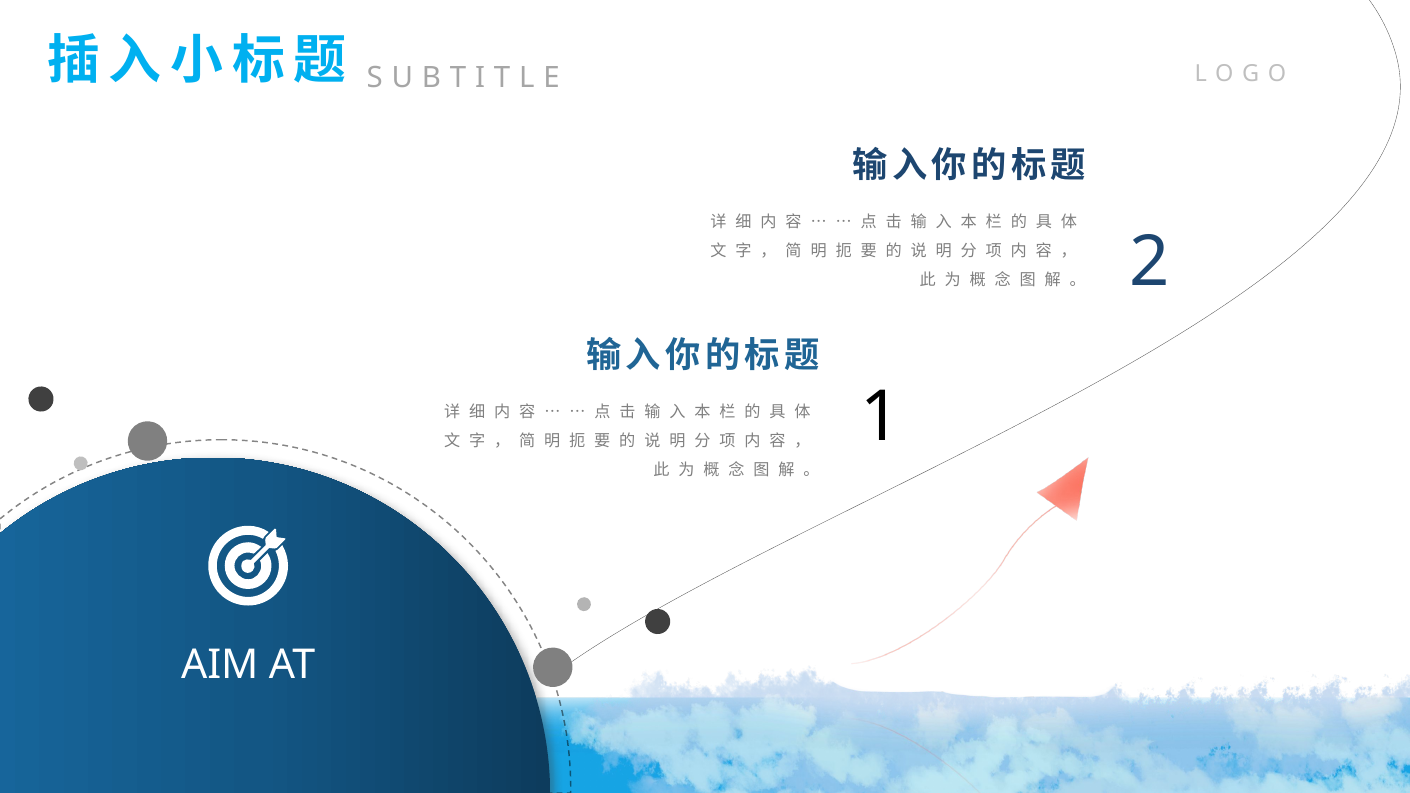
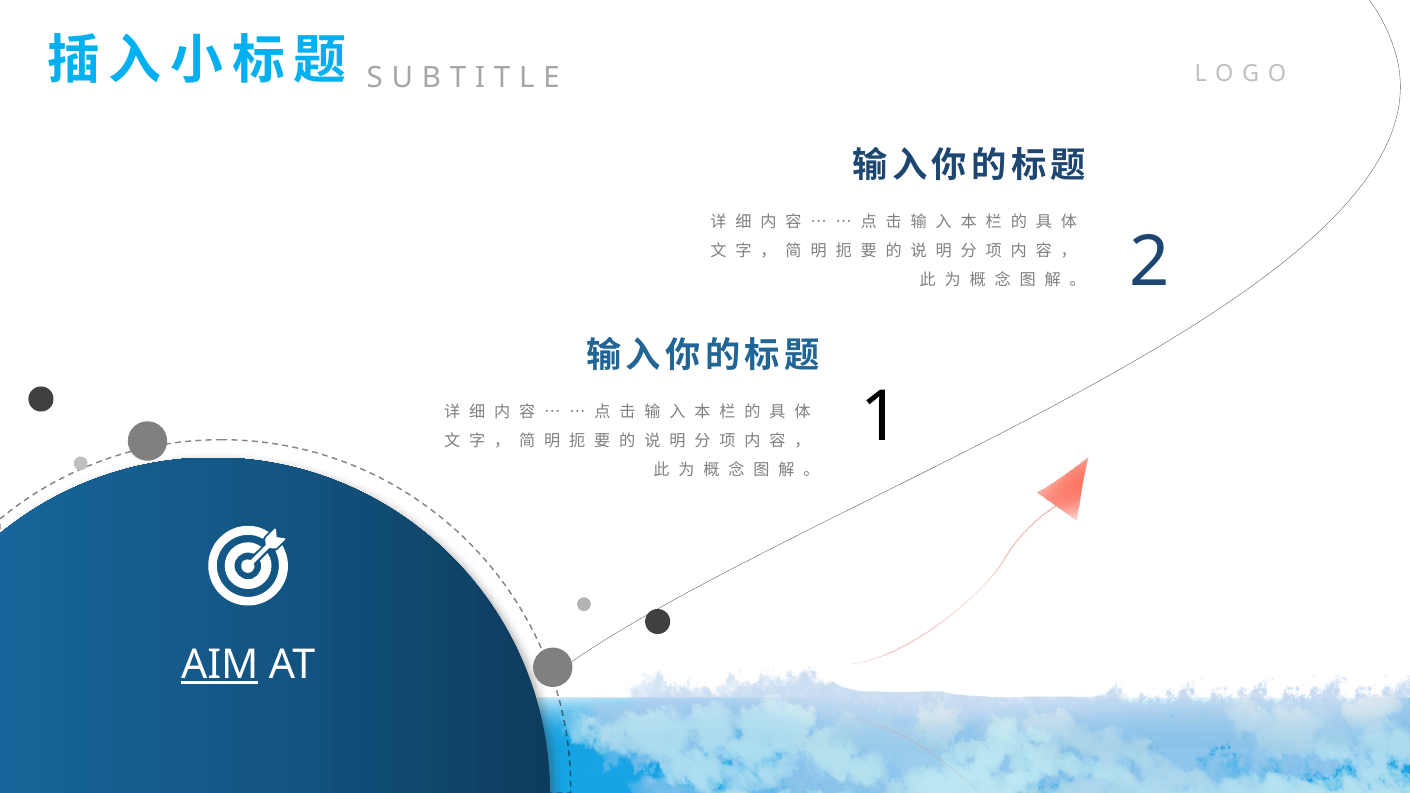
AIM underline: none -> present (220, 665)
